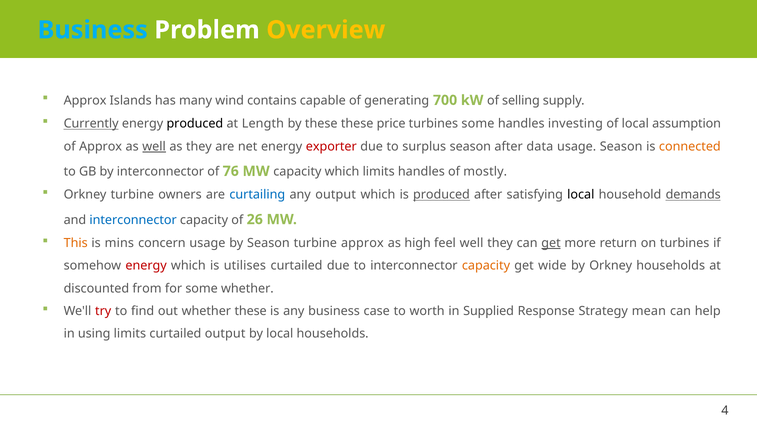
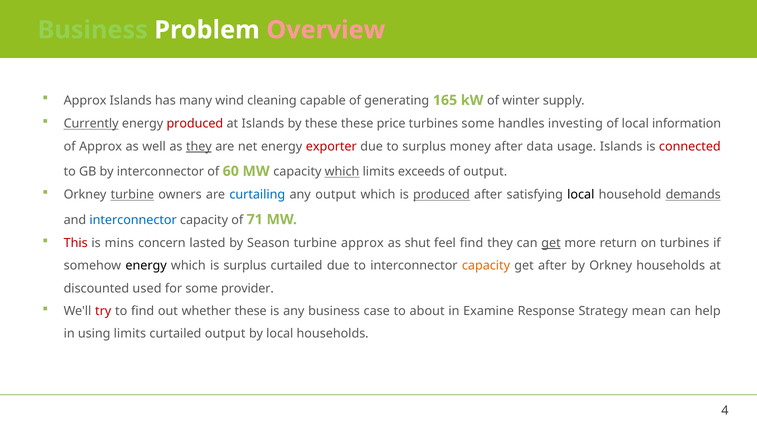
Business colour: light blue -> light green (93, 30)
Overview colour: yellow -> pink (326, 30)
contains: contains -> cleaning (272, 101)
700: 700 -> 165 (445, 100)
selling: selling -> winter (521, 101)
produced colour: black -> red (195, 124)
at Length: Length -> Islands (263, 124)
assumption: assumption -> information (687, 124)
well underline: present -> none (154, 146)
they underline: none -> present (199, 146)
surplus season: season -> money (470, 146)
usage Season: Season -> Islands (621, 146)
connected colour: orange -> red (690, 146)
76: 76 -> 60 (231, 171)
which underline: none -> present (342, 172)
limits handles: handles -> exceeds (421, 172)
of mostly: mostly -> output (485, 172)
turbine underline: none -> present (132, 195)
26: 26 -> 71 (255, 219)
This colour: orange -> red (76, 243)
concern usage: usage -> lasted (207, 243)
high: high -> shut (418, 243)
feel well: well -> find (472, 243)
energy colour: red -> black (146, 266)
is utilises: utilises -> surplus (245, 266)
get wide: wide -> after (552, 266)
from: from -> used (147, 288)
some whether: whether -> provider (247, 288)
worth: worth -> about (427, 311)
Supplied: Supplied -> Examine (489, 311)
